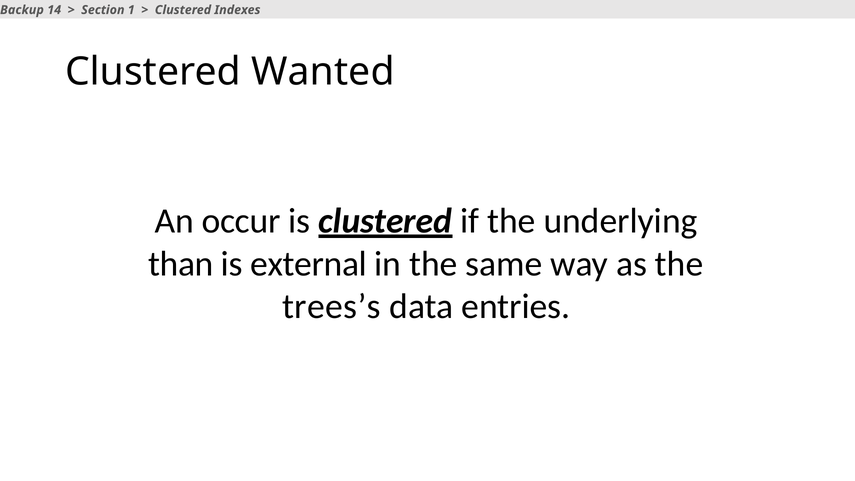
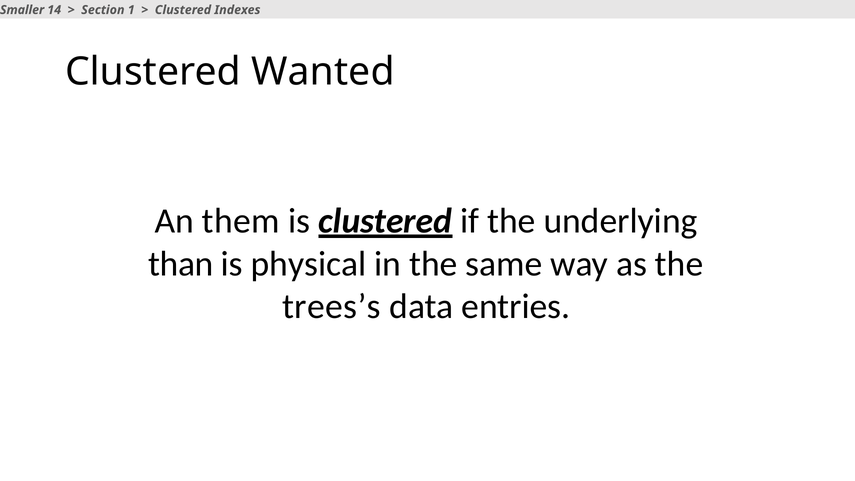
Backup: Backup -> Smaller (22, 10)
occur: occur -> them (241, 221)
external: external -> physical (309, 264)
